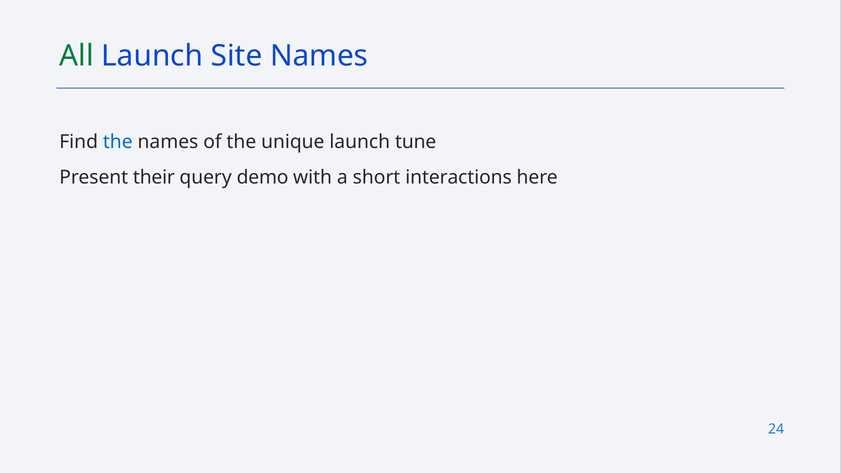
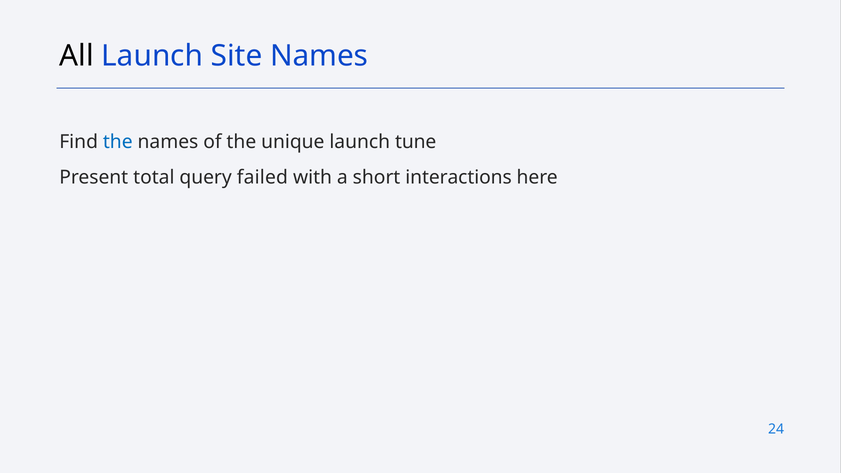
All colour: green -> black (77, 56)
their: their -> total (154, 177)
demo: demo -> failed (262, 177)
